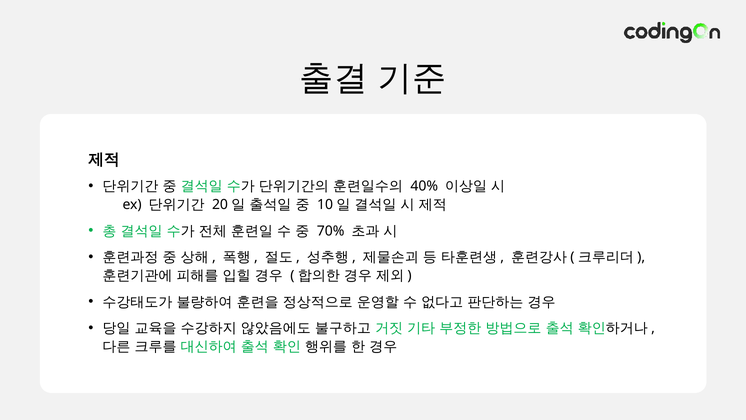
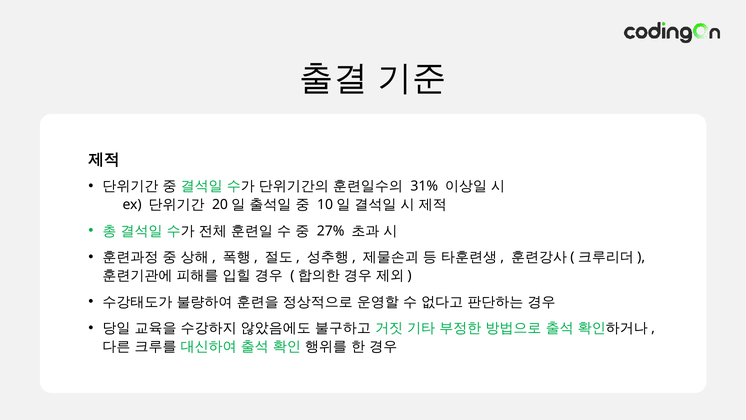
40%: 40% -> 31% (424, 186)
70%: 70% -> 27% (331, 231)
